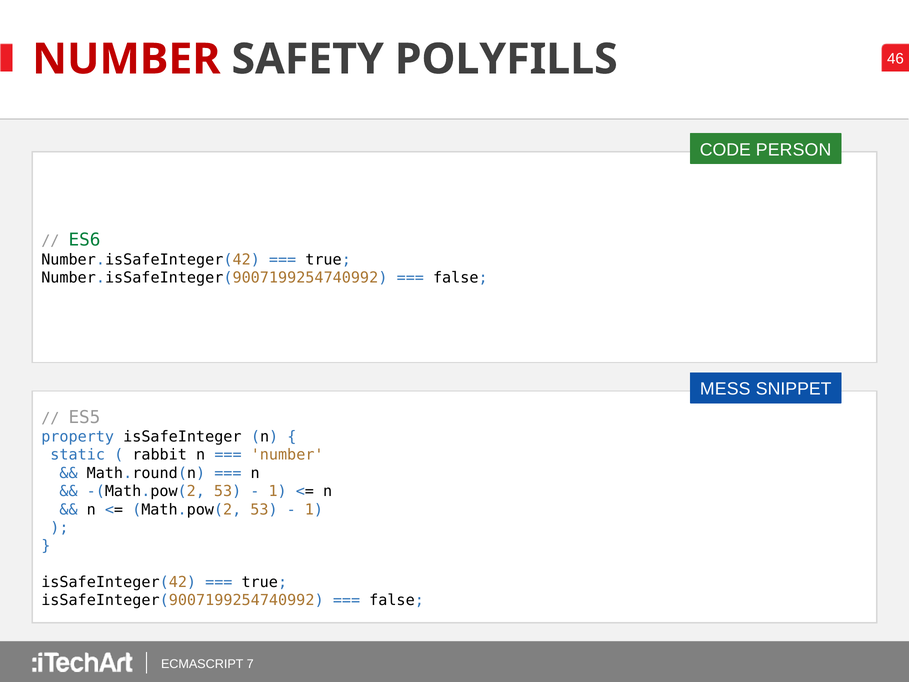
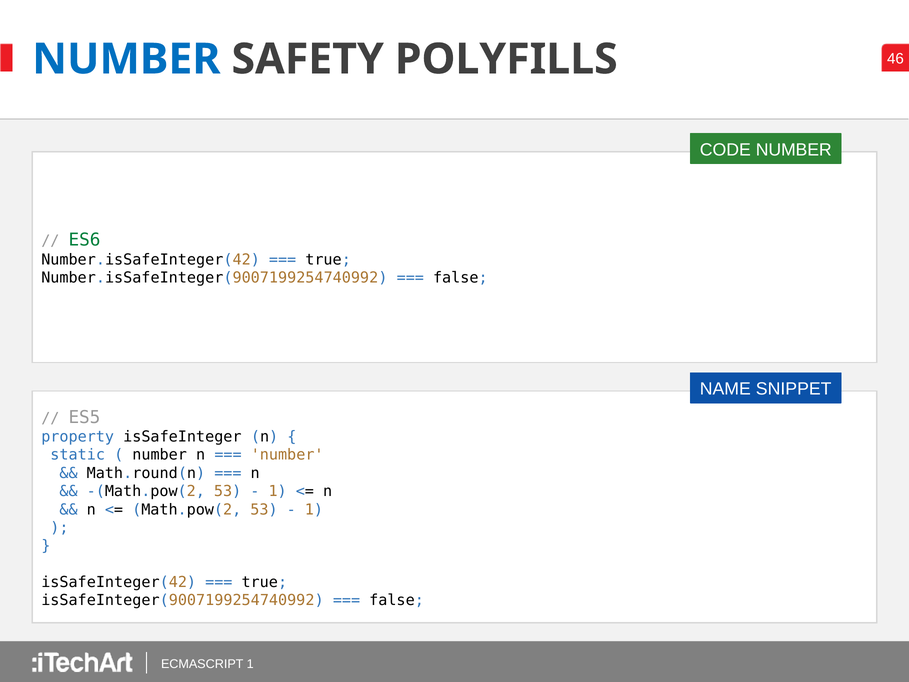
NUMBER colour: red -> blue (126, 59)
CODE PERSON: PERSON -> NUMBER (794, 150)
MESS: MESS -> NAME (725, 389)
rabbit: rabbit -> number (160, 455)
ECMASCRIPT 7: 7 -> 1 (250, 664)
